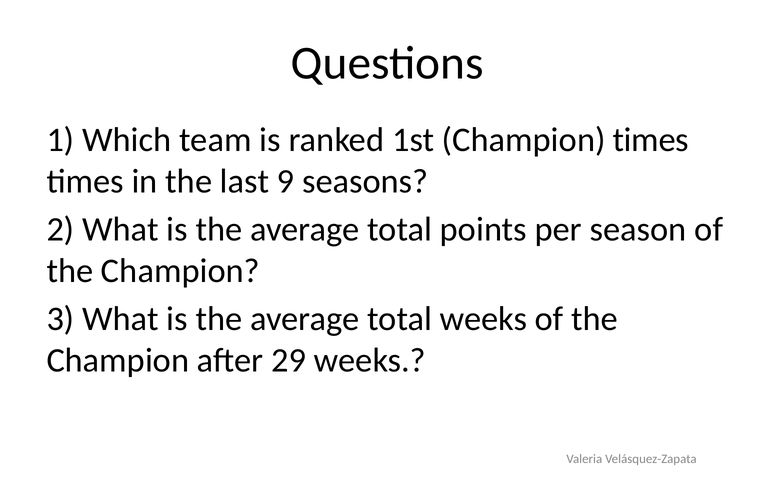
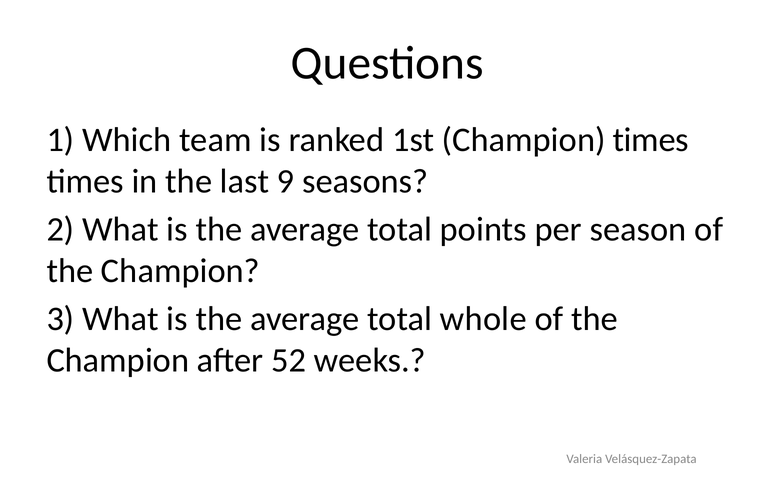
total weeks: weeks -> whole (483, 319)
29: 29 -> 52 (289, 360)
